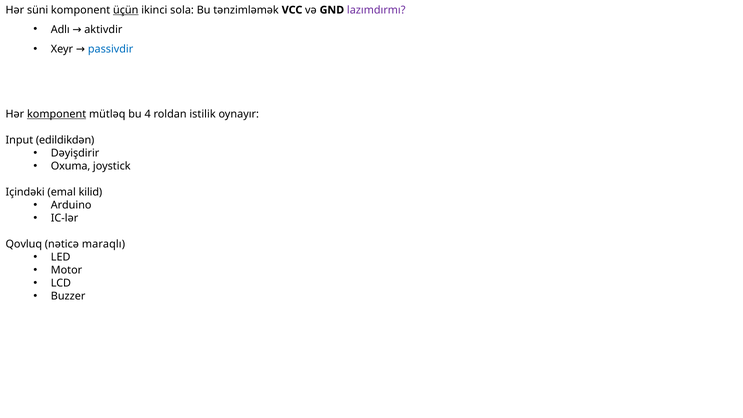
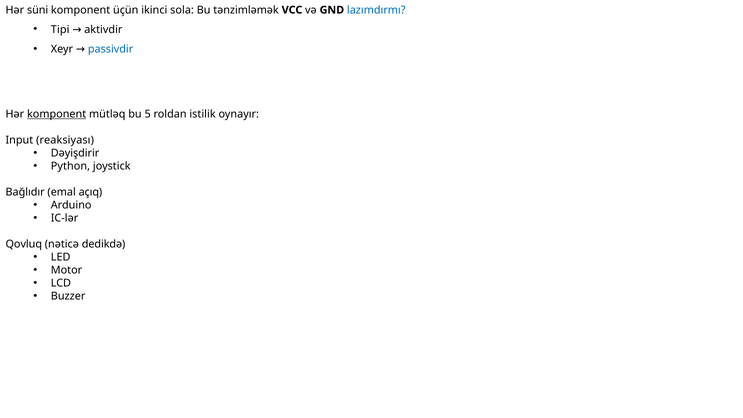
üçün underline: present -> none (126, 10)
lazımdırmı colour: purple -> blue (376, 10)
Adlı: Adlı -> Tipi (60, 29)
4: 4 -> 5 (148, 114)
edildikdən: edildikdən -> reaksiyası (65, 140)
Oxuma: Oxuma -> Python (70, 166)
Içindəki: Içindəki -> Bağlıdır (25, 192)
kilid: kilid -> açıq (90, 192)
maraqlı: maraqlı -> dedikdə (104, 244)
